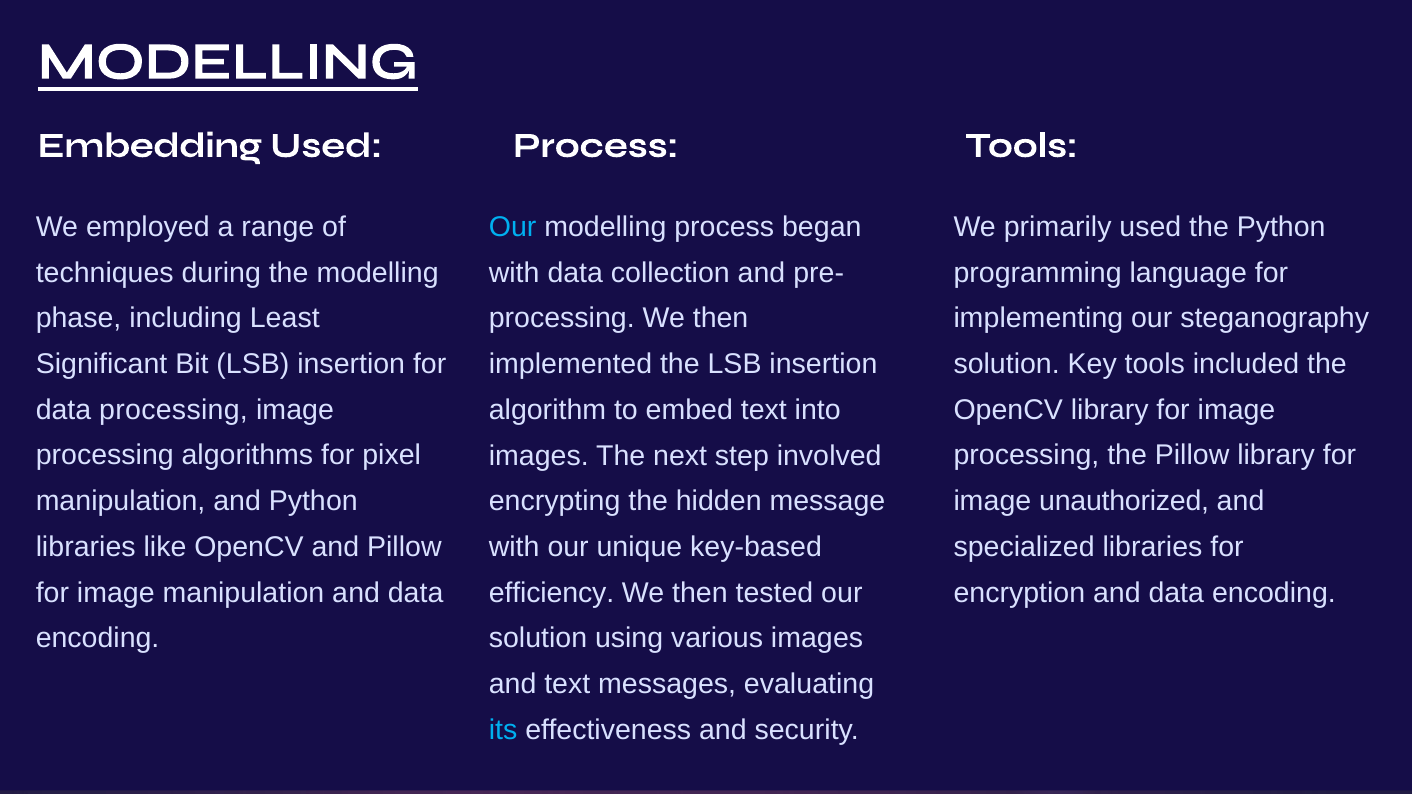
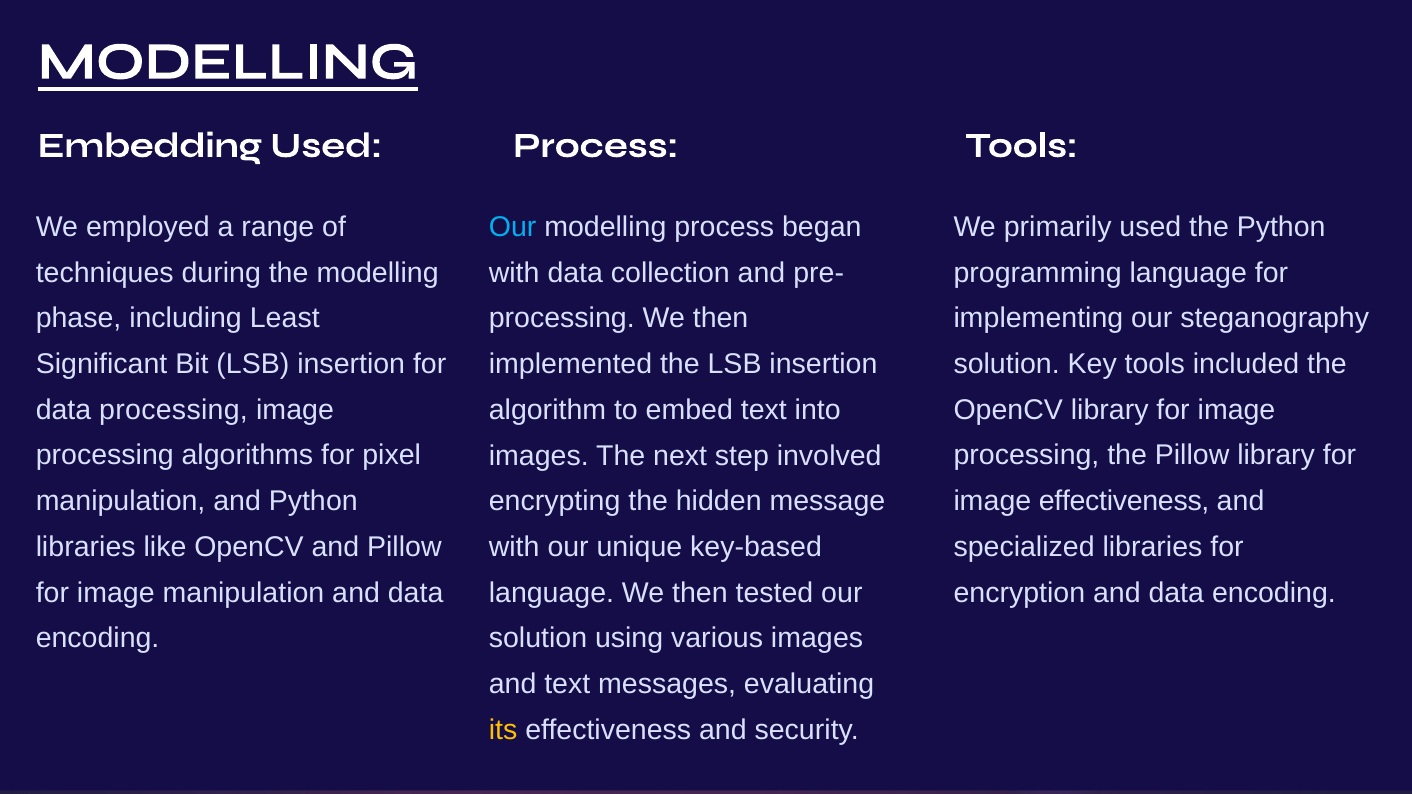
image unauthorized: unauthorized -> effectiveness (1124, 501)
efficiency: efficiency -> language (551, 593)
its colour: light blue -> yellow (503, 730)
